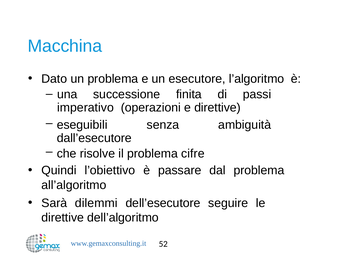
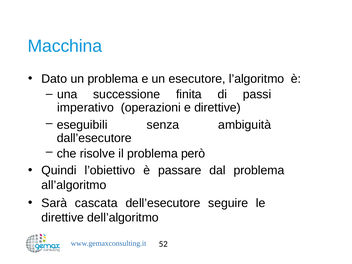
cifre: cifre -> però (193, 154)
dilemmi: dilemmi -> cascata (96, 203)
